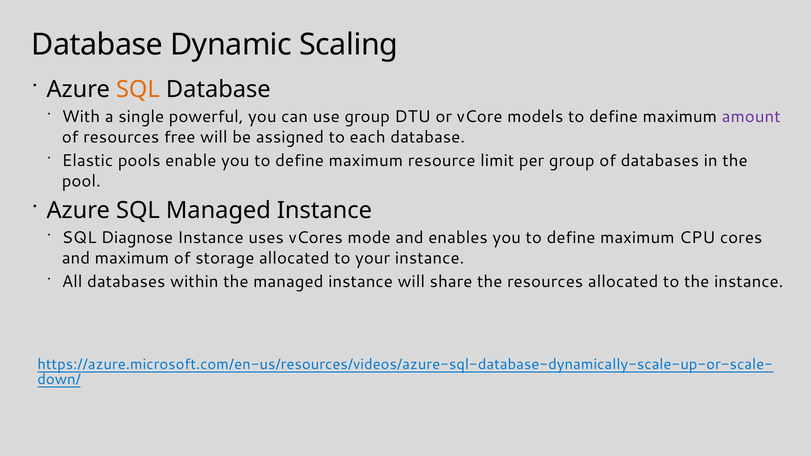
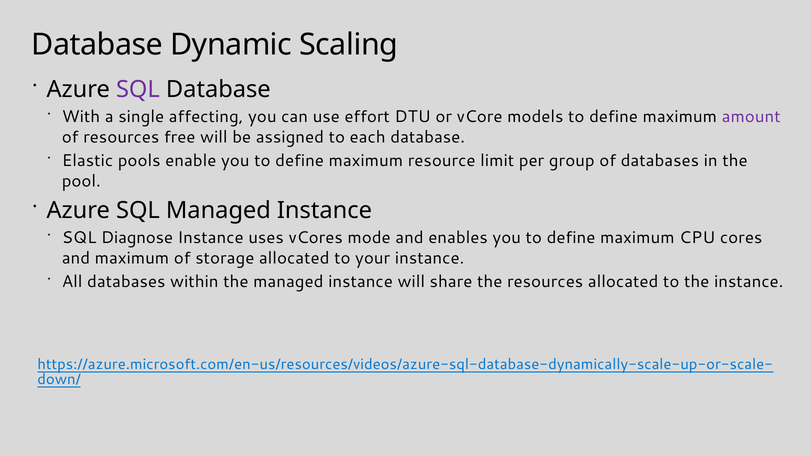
SQL colour: orange -> purple (138, 90)
powerful: powerful -> affecting (206, 117)
use group: group -> effort (367, 117)
